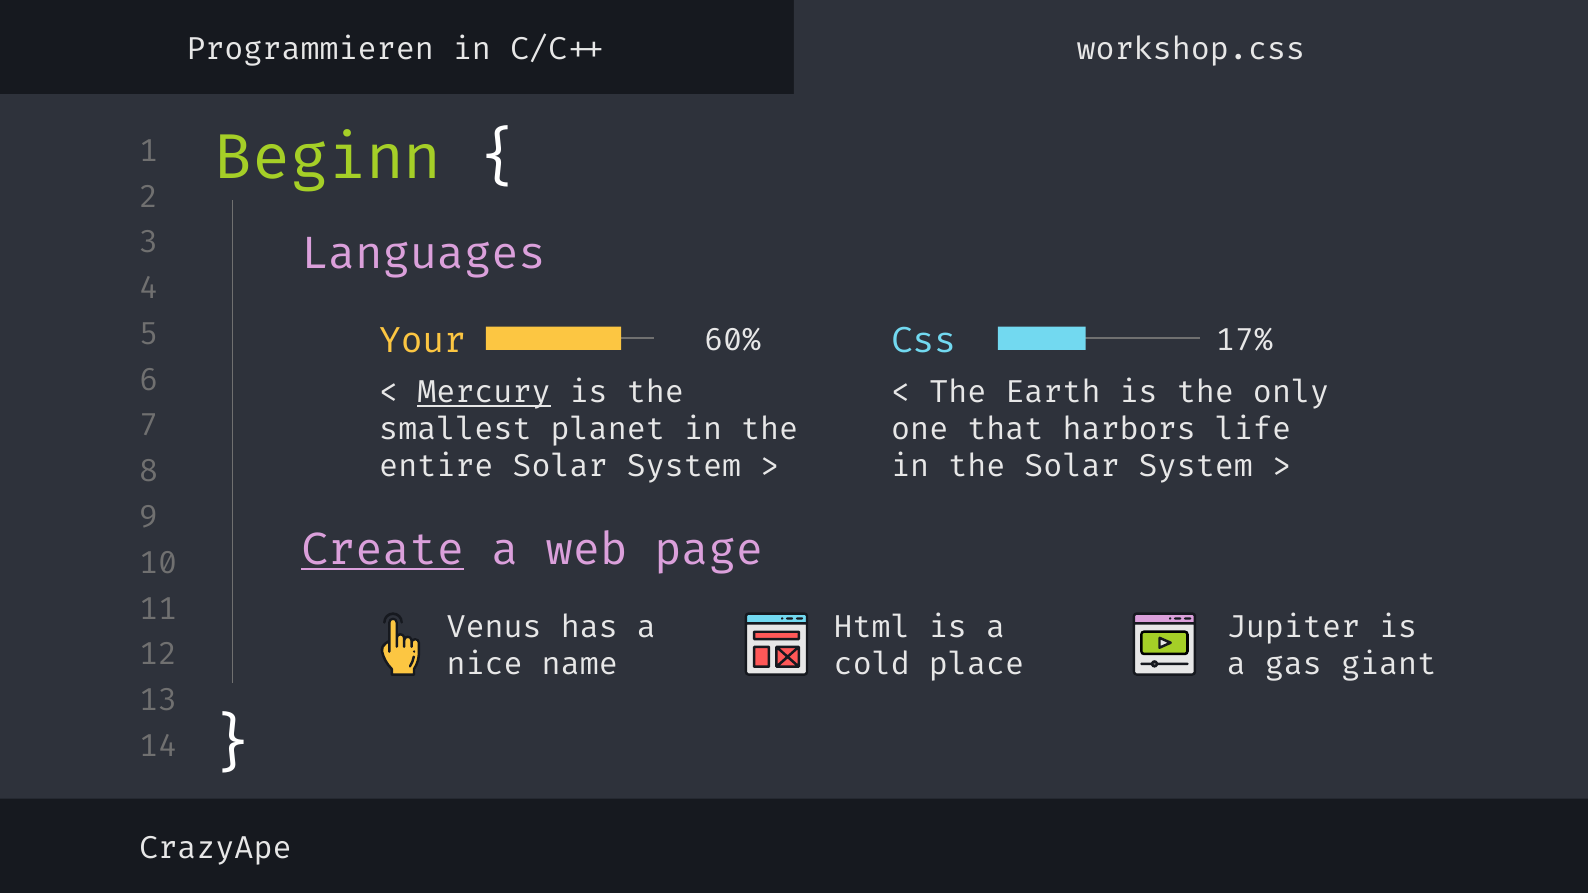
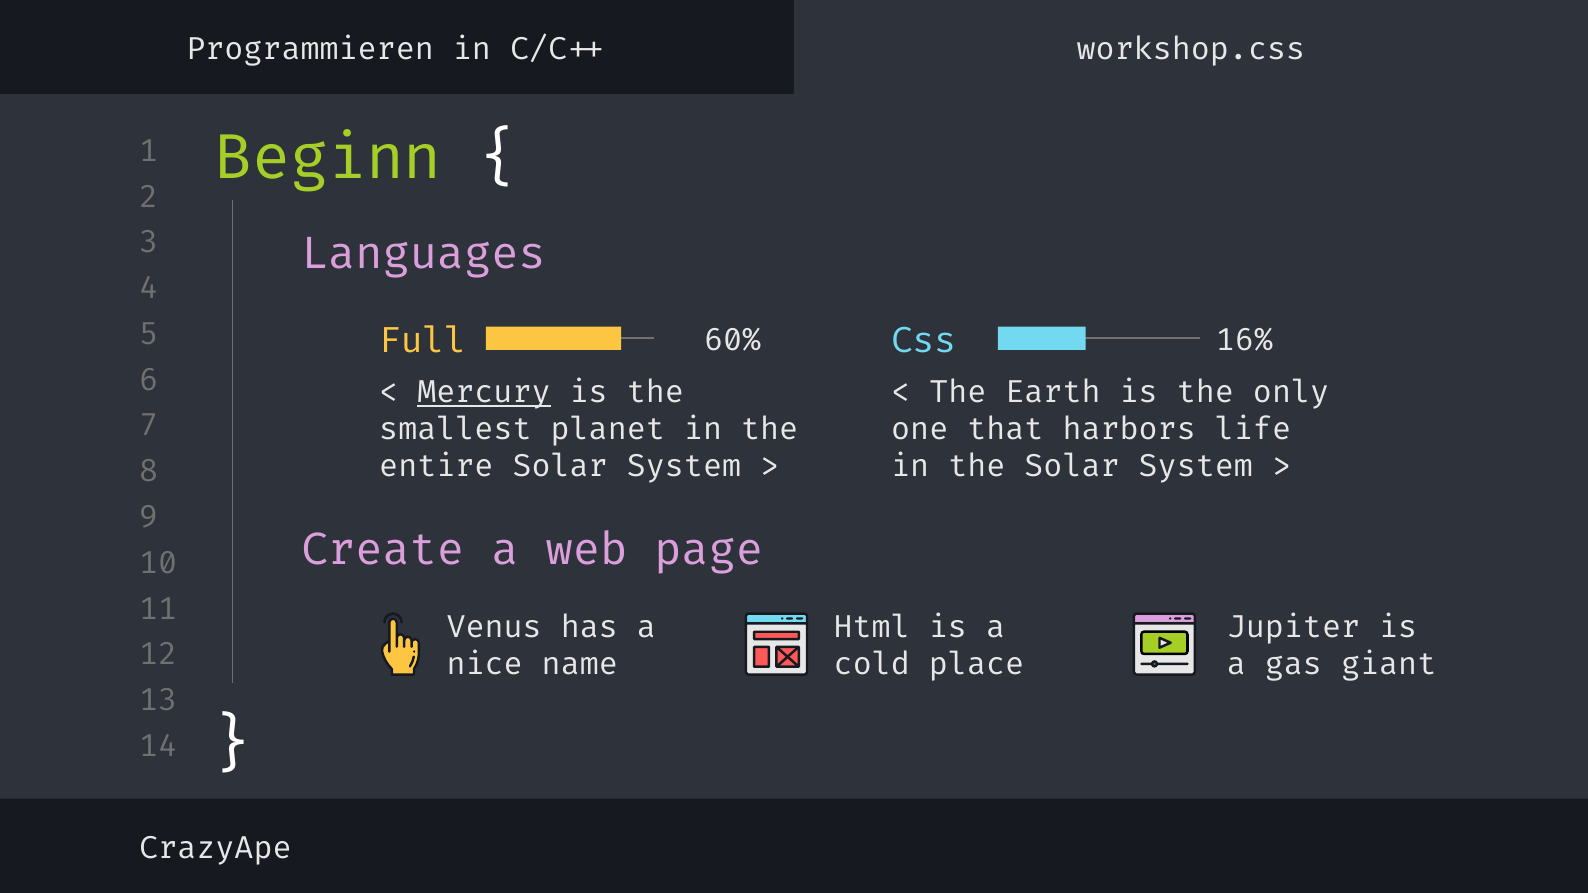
Your: Your -> Full (423, 341)
17%: 17% -> 16% (1244, 340)
Create underline: present -> none (383, 550)
